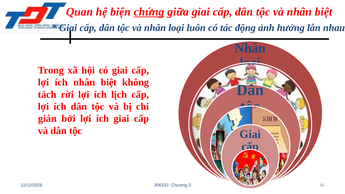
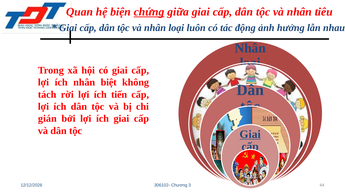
và nhân biệt: biệt -> tiêu (324, 12)
lịch: lịch -> tiến (119, 95)
Giai underline: none -> present (250, 134)
